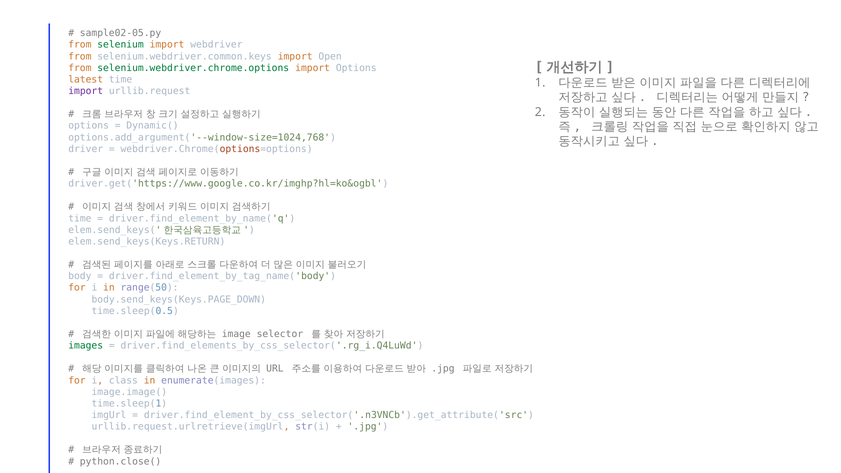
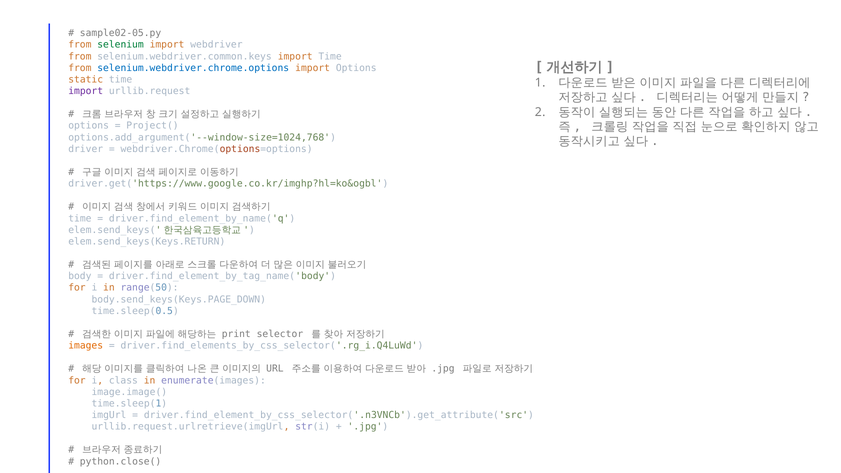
import Open: Open -> Time (330, 56)
selenium.webdriver.chrome.options colour: green -> blue (193, 68)
latest: latest -> static (86, 80)
Dynamic(: Dynamic( -> Project( (153, 126)
image: image -> print (236, 334)
images colour: green -> orange (86, 346)
